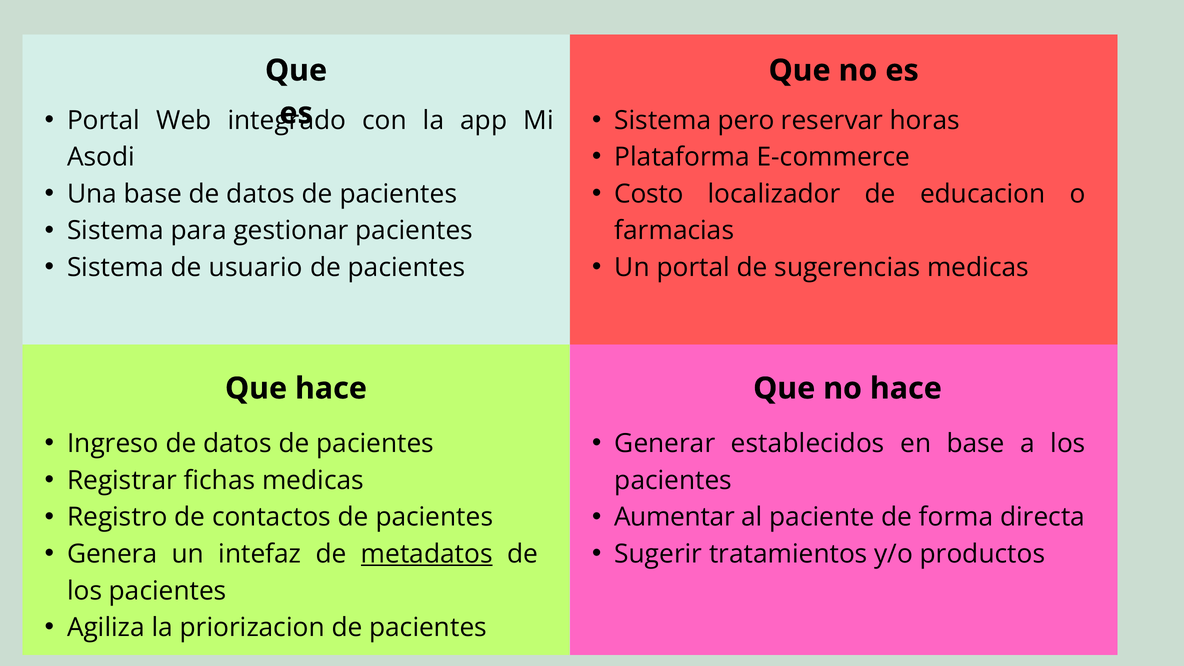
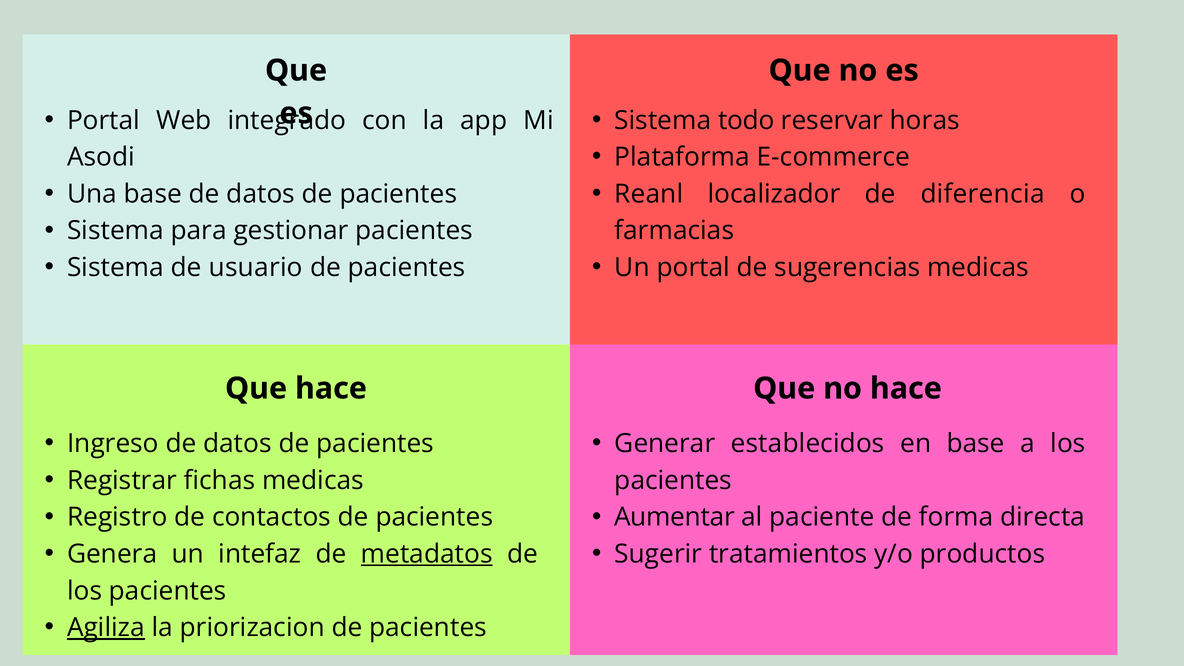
pero: pero -> todo (746, 120)
Costo: Costo -> Reanl (649, 194)
educacion: educacion -> diferencia (983, 194)
Agiliza underline: none -> present (106, 628)
